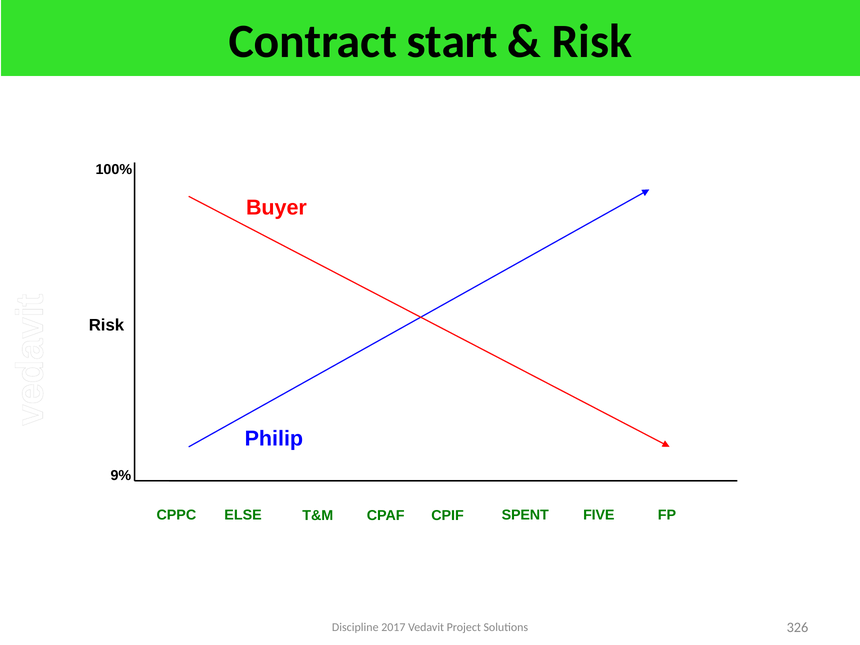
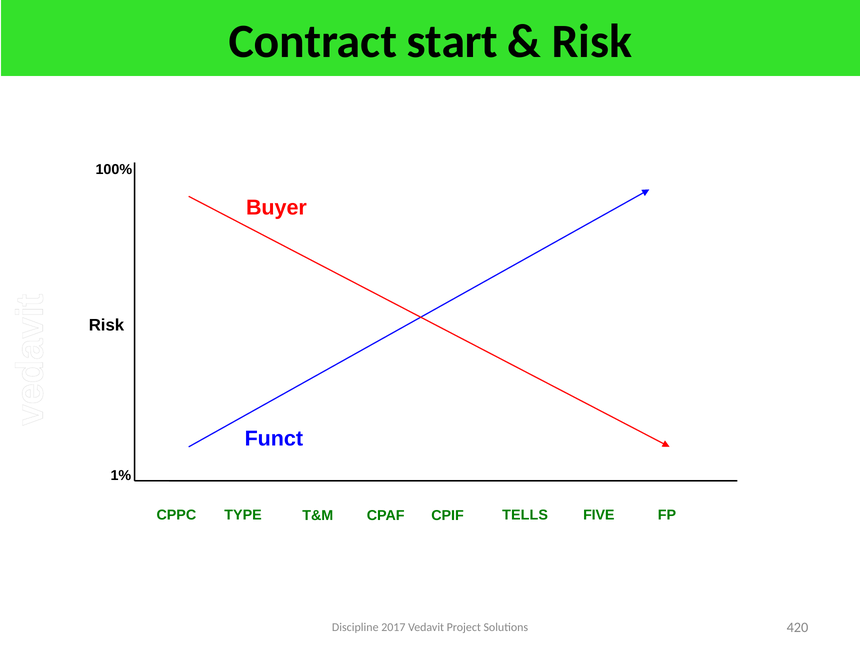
Philip: Philip -> Funct (274, 438)
9%: 9% -> 1% (121, 475)
ELSE: ELSE -> TYPE (243, 515)
SPENT: SPENT -> TELLS (525, 515)
326: 326 -> 420 (797, 627)
